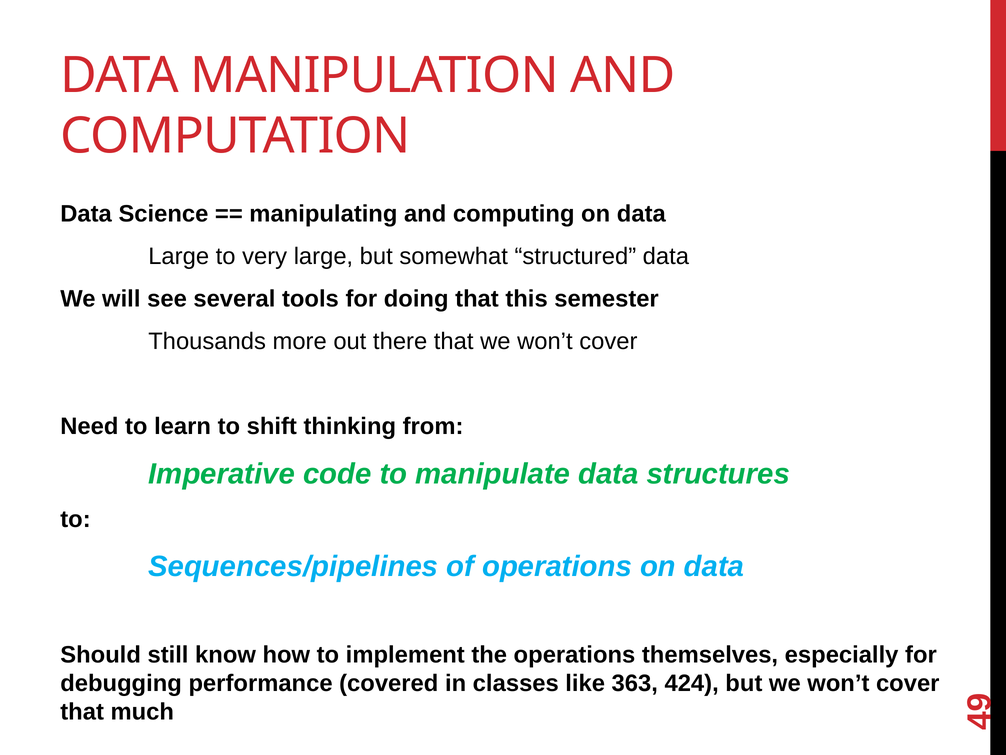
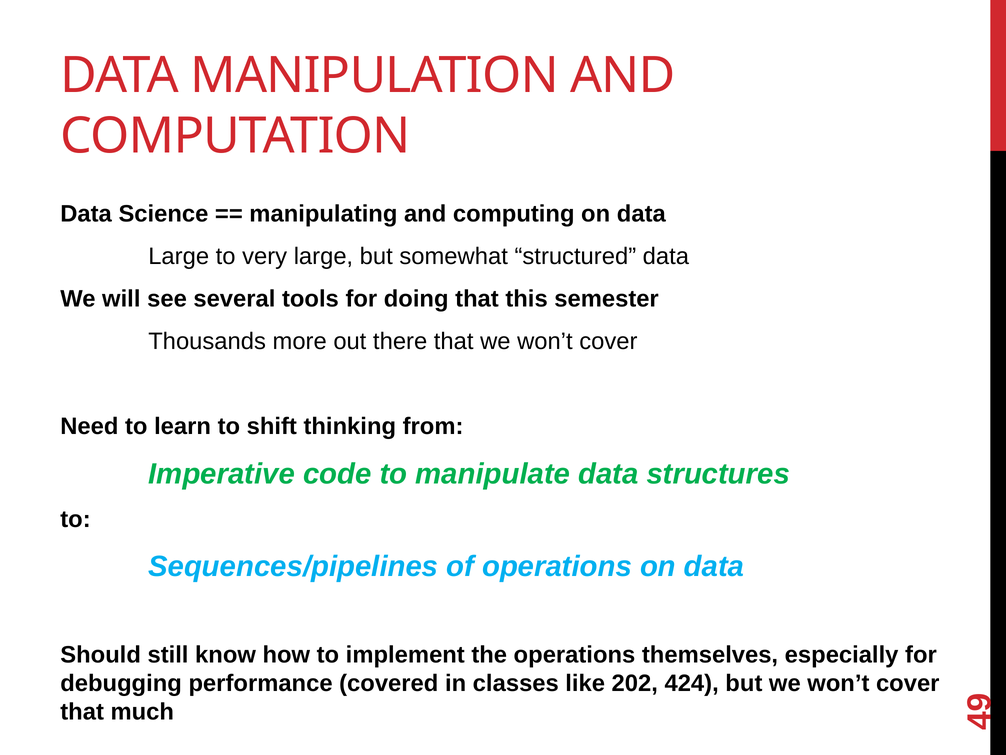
363: 363 -> 202 (635, 683)
